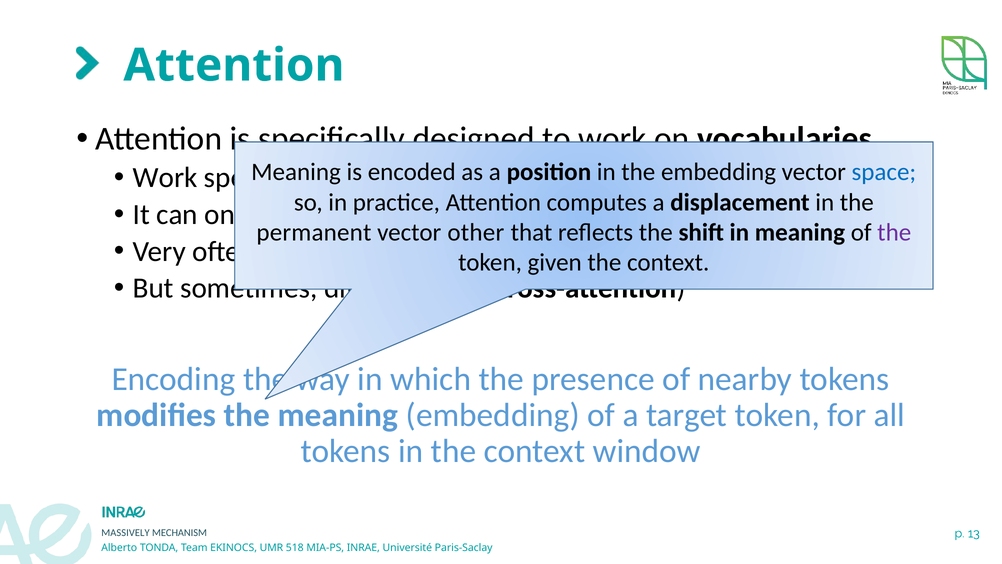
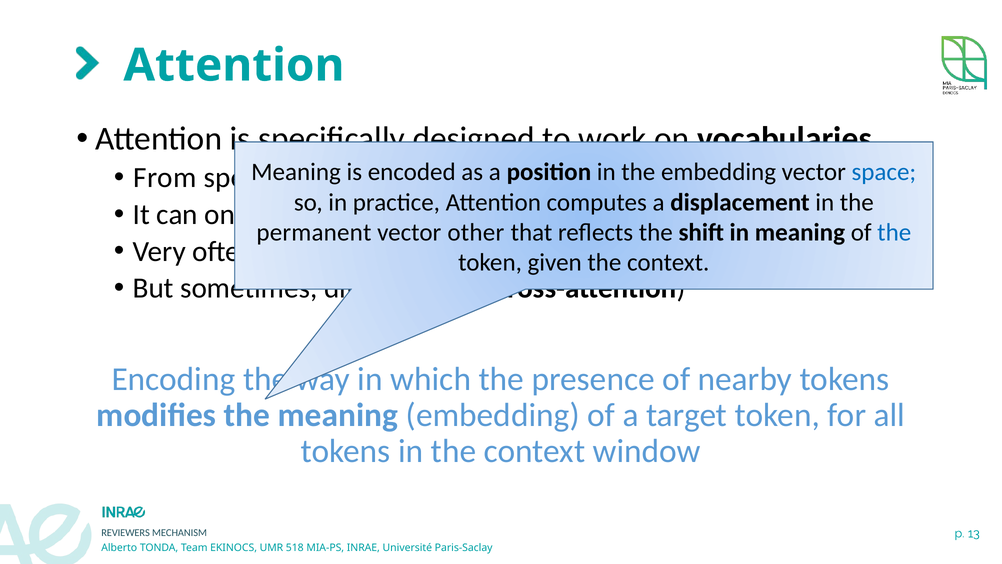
Work: Work -> From (165, 178)
the colour: purple -> blue (894, 232)
MASSIVELY: MASSIVELY -> REVIEWERS (126, 533)
